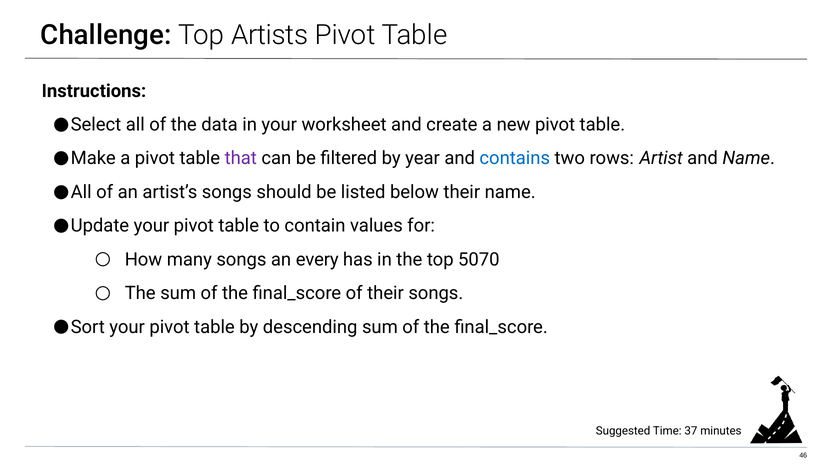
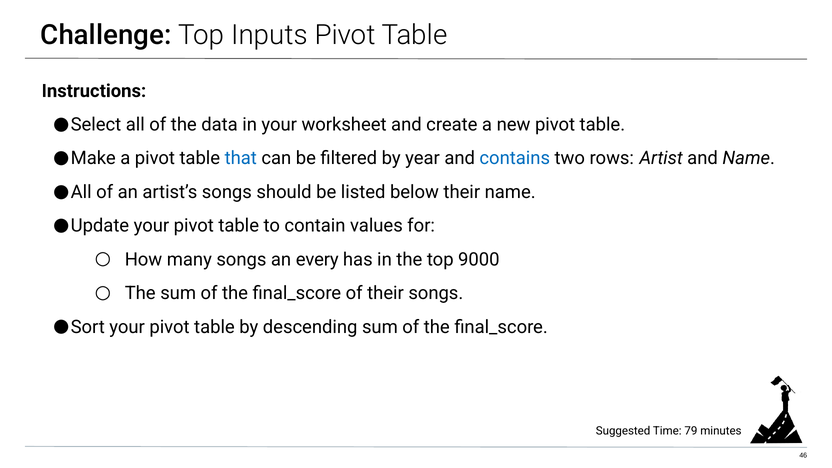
Artists: Artists -> Inputs (269, 35)
that colour: purple -> blue (241, 158)
5070: 5070 -> 9000 (479, 260)
37: 37 -> 79 (691, 431)
